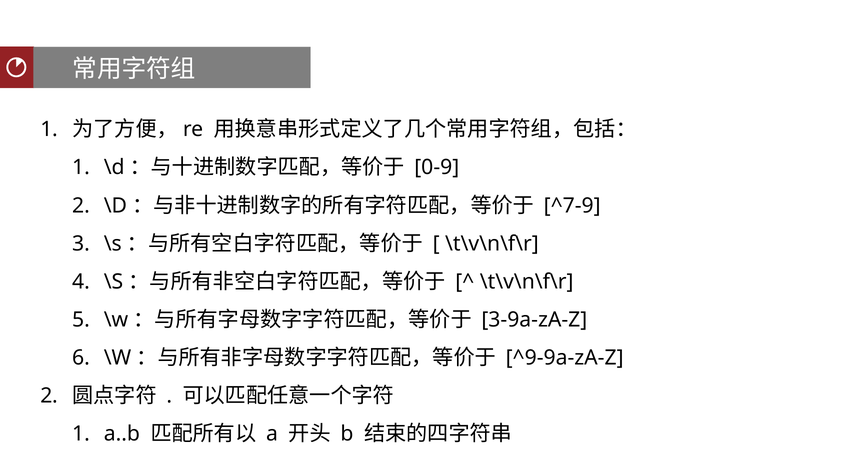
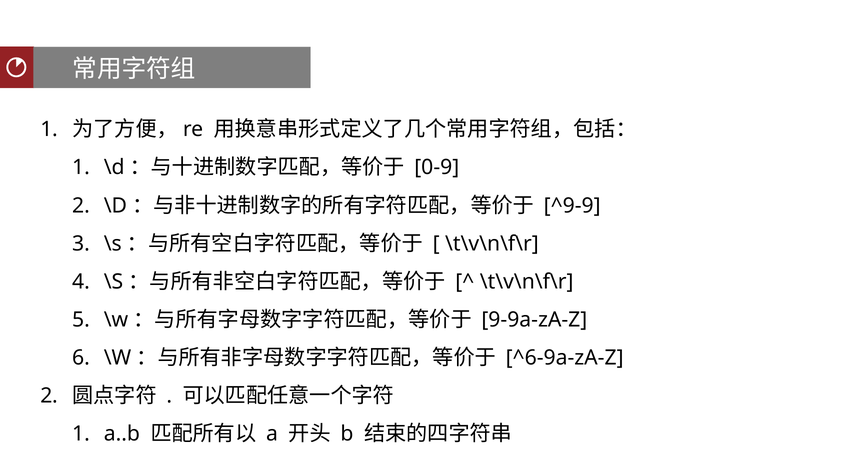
^7-9: ^7-9 -> ^9-9 (572, 205)
3-9a-zA-Z: 3-9a-zA-Z -> 9-9a-zA-Z (534, 320)
^9-9a-zA-Z: ^9-9a-zA-Z -> ^6-9a-zA-Z (565, 358)
